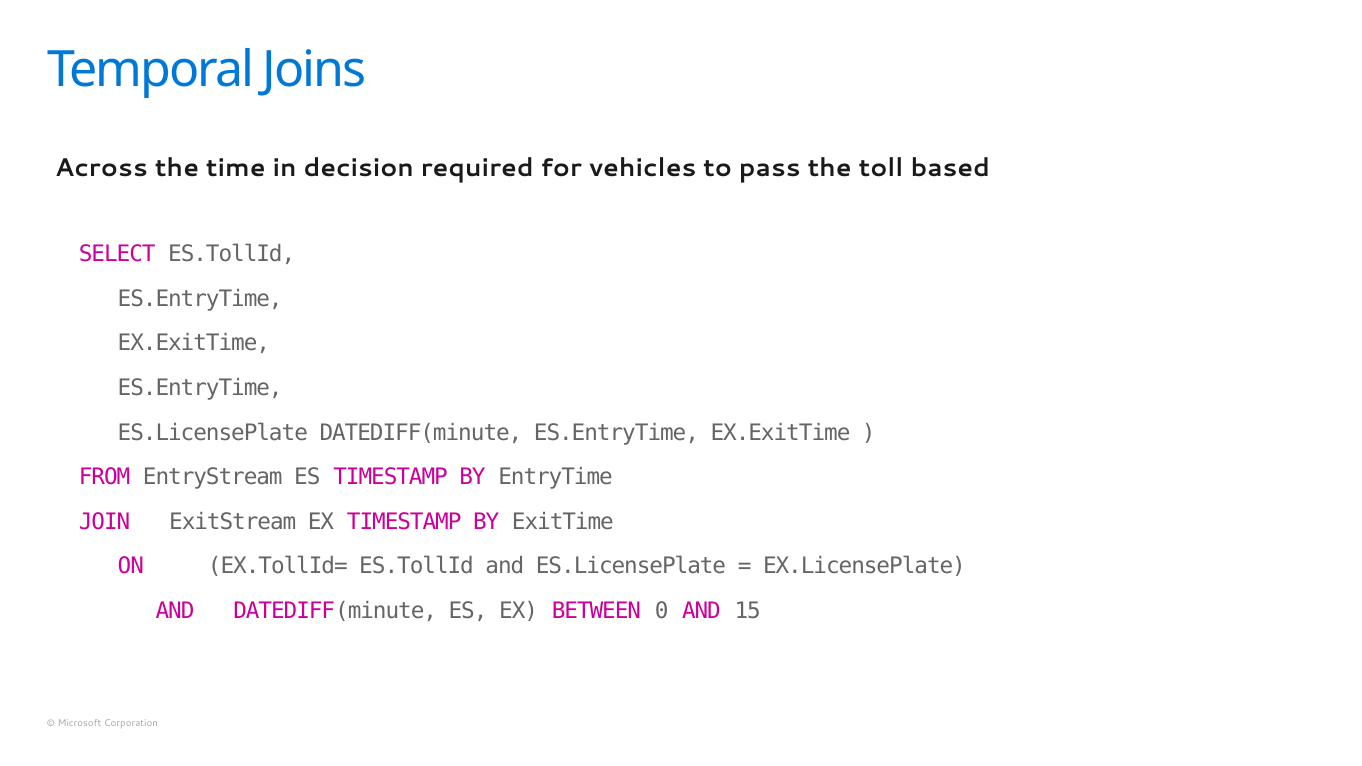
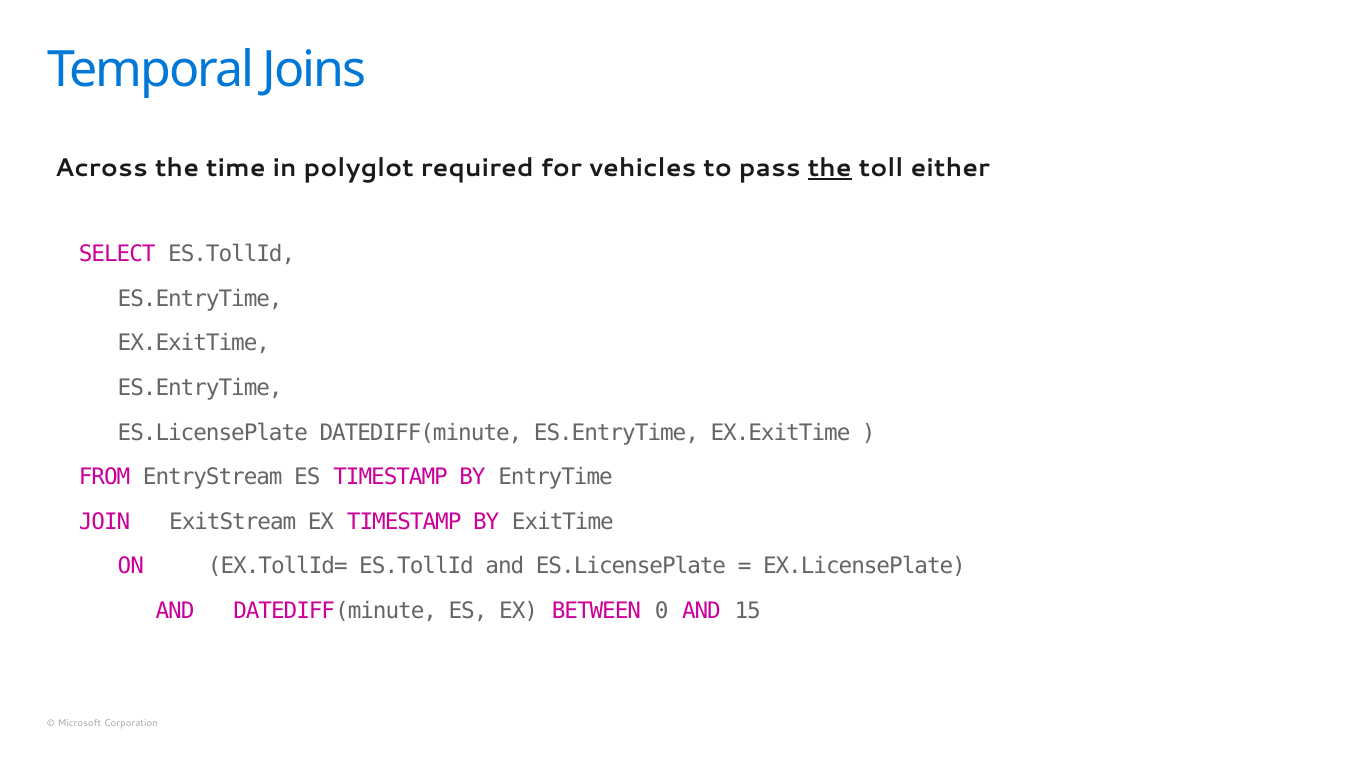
decision: decision -> polyglot (359, 168)
the underline: none -> present (830, 168)
based: based -> either (950, 168)
